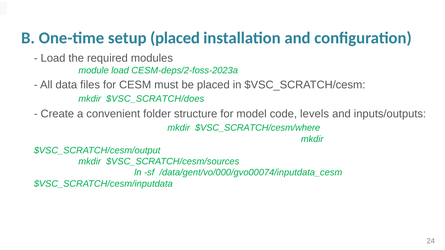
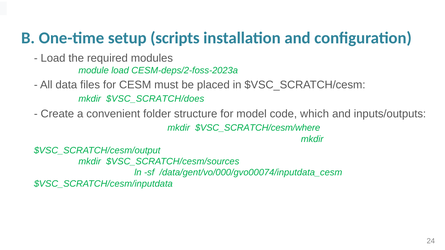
setup placed: placed -> scripts (175, 38)
levels: levels -> which (315, 114)
